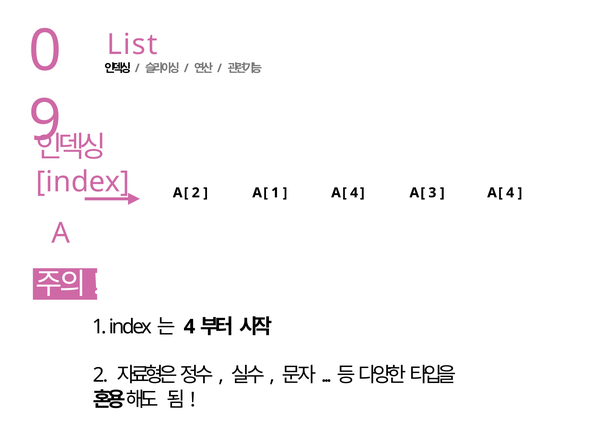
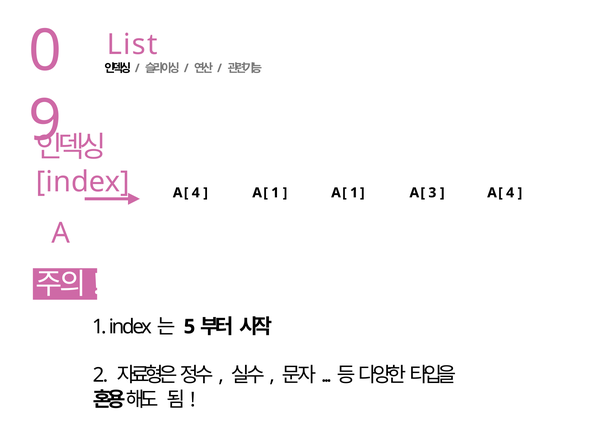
2: 2 -> 4 (196, 193)
4: 4 -> 1 (354, 193)
4: 4 -> 5 (189, 326)
